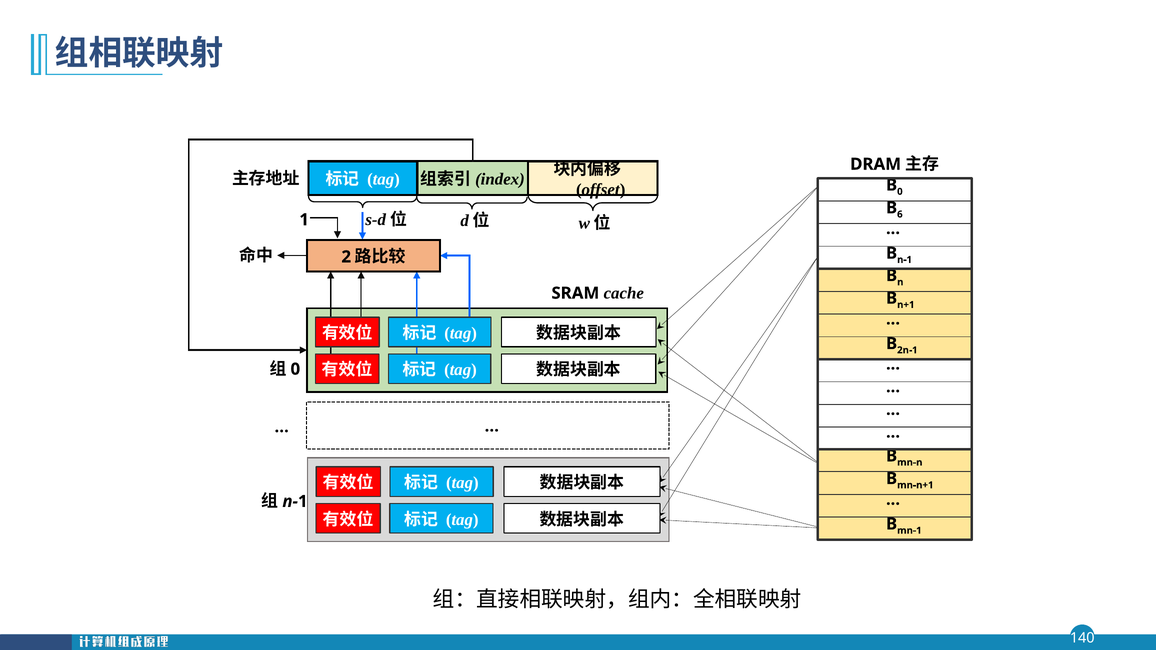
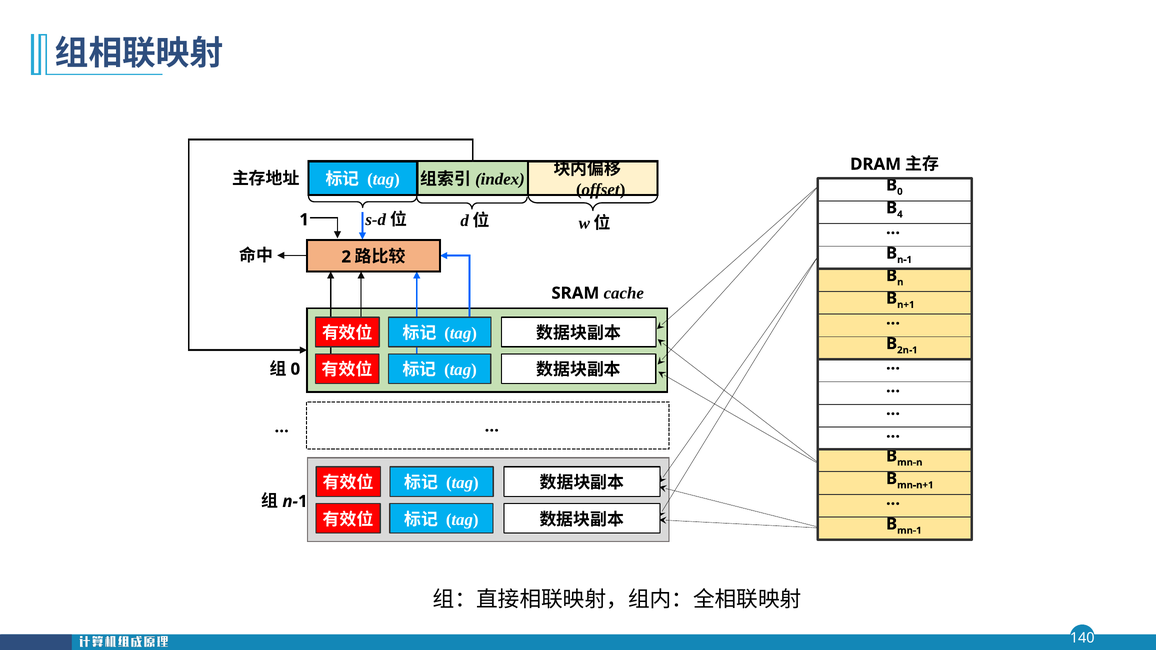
6: 6 -> 4 (900, 214)
